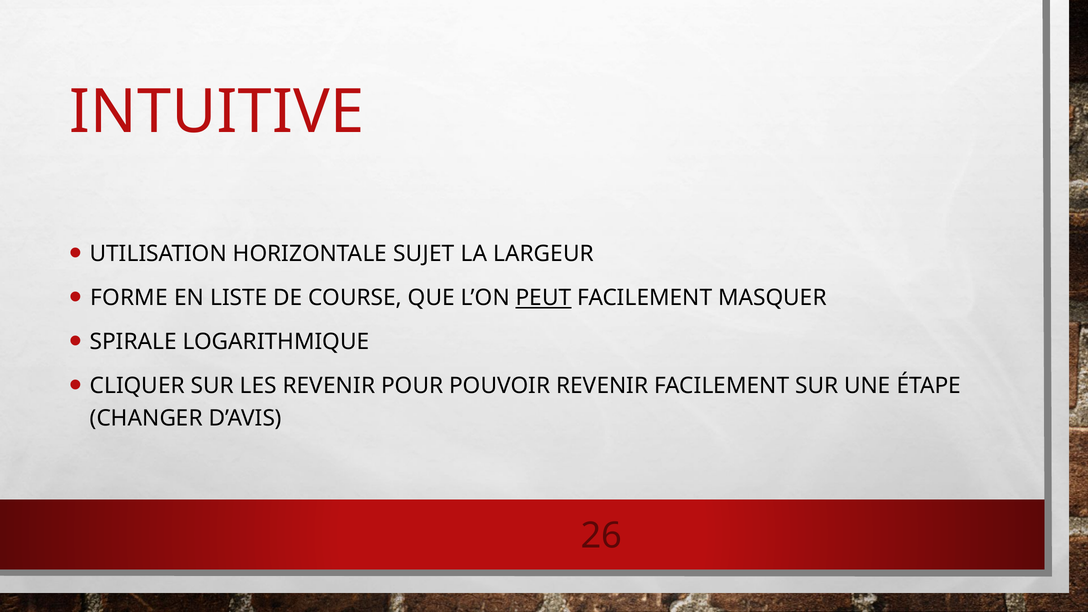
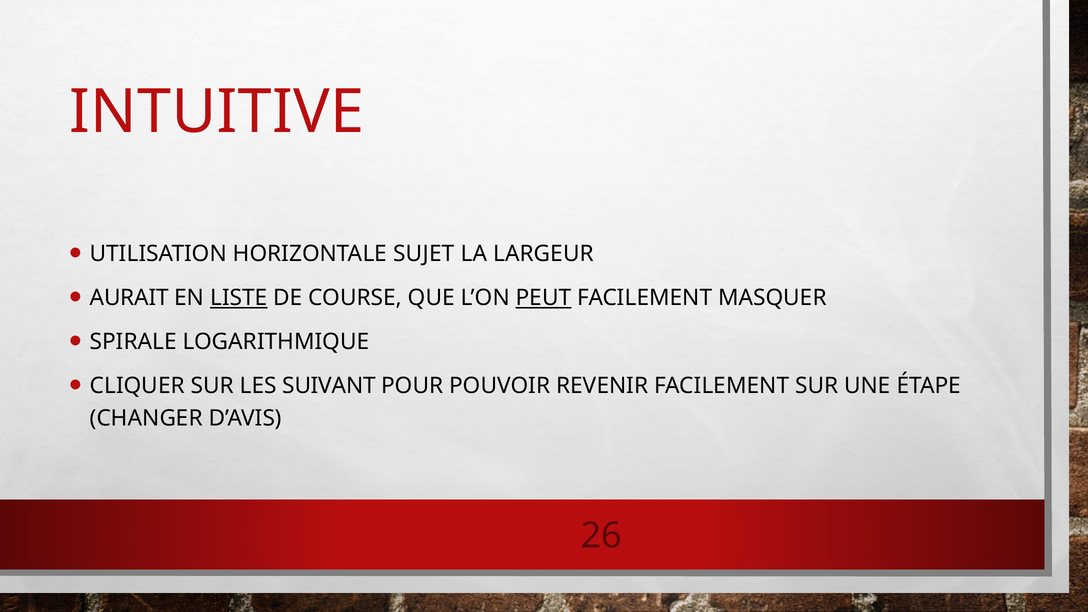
FORME: FORME -> AURAIT (129, 298)
LISTE underline: none -> present (239, 298)
LES REVENIR: REVENIR -> SUIVANT (329, 386)
